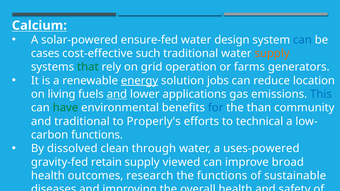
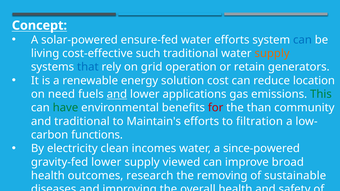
Calcium: Calcium -> Concept (39, 25)
water design: design -> efforts (232, 40)
cases: cases -> living (45, 53)
that colour: green -> blue (88, 67)
farms: farms -> retain (249, 67)
energy underline: present -> none (140, 81)
jobs: jobs -> cost (218, 81)
living: living -> need (61, 94)
This colour: blue -> green (321, 94)
for colour: blue -> red (216, 108)
Properly's: Properly's -> Maintain's (154, 121)
technical: technical -> filtration (260, 121)
dissolved: dissolved -> electricity (72, 149)
through: through -> incomes (154, 149)
uses-powered: uses-powered -> since-powered (261, 149)
gravity-fed retain: retain -> lower (106, 162)
the functions: functions -> removing (222, 176)
